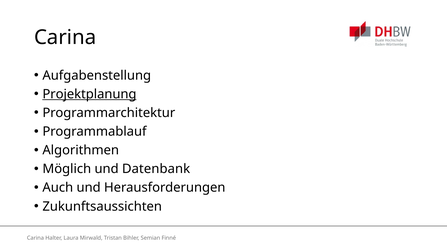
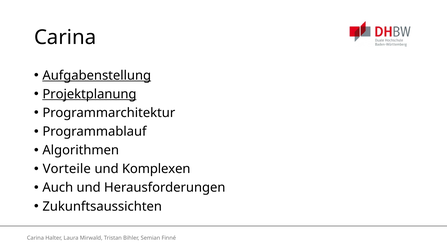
Aufgabenstellung underline: none -> present (97, 76)
Möglich: Möglich -> Vorteile (67, 169)
Datenbank: Datenbank -> Komplexen (156, 169)
